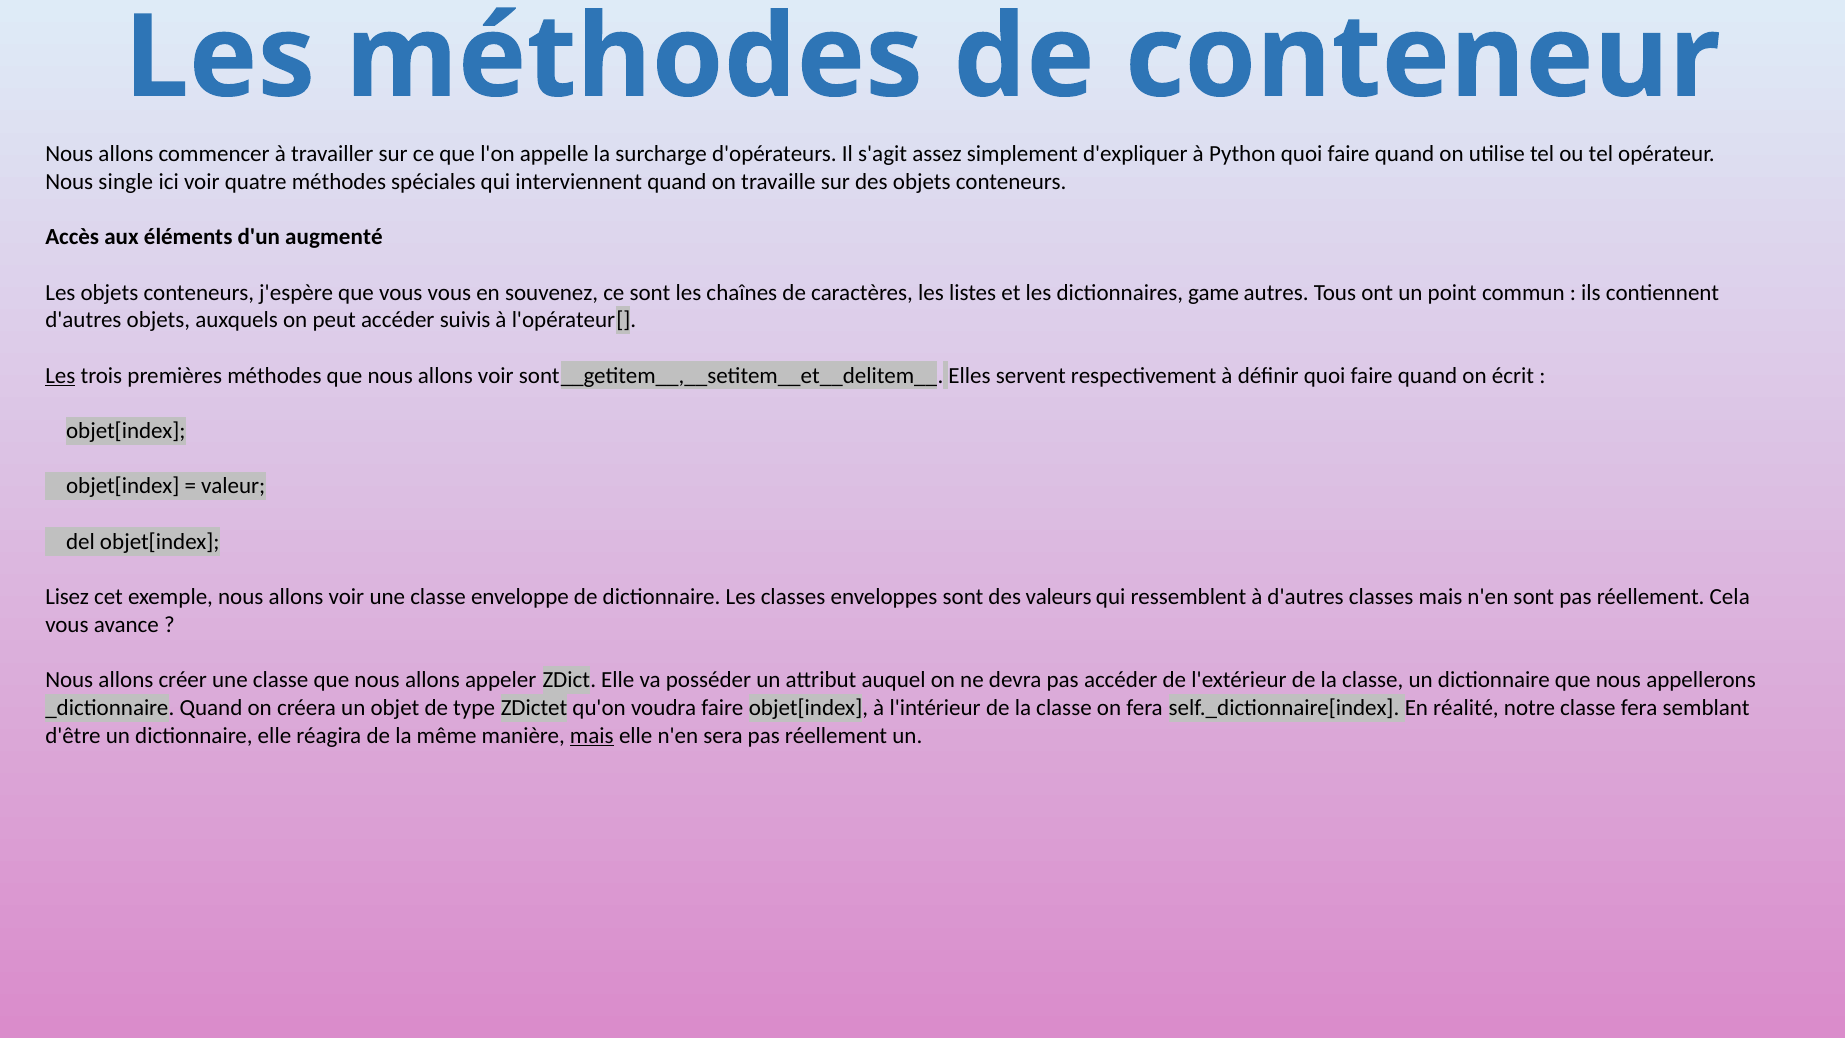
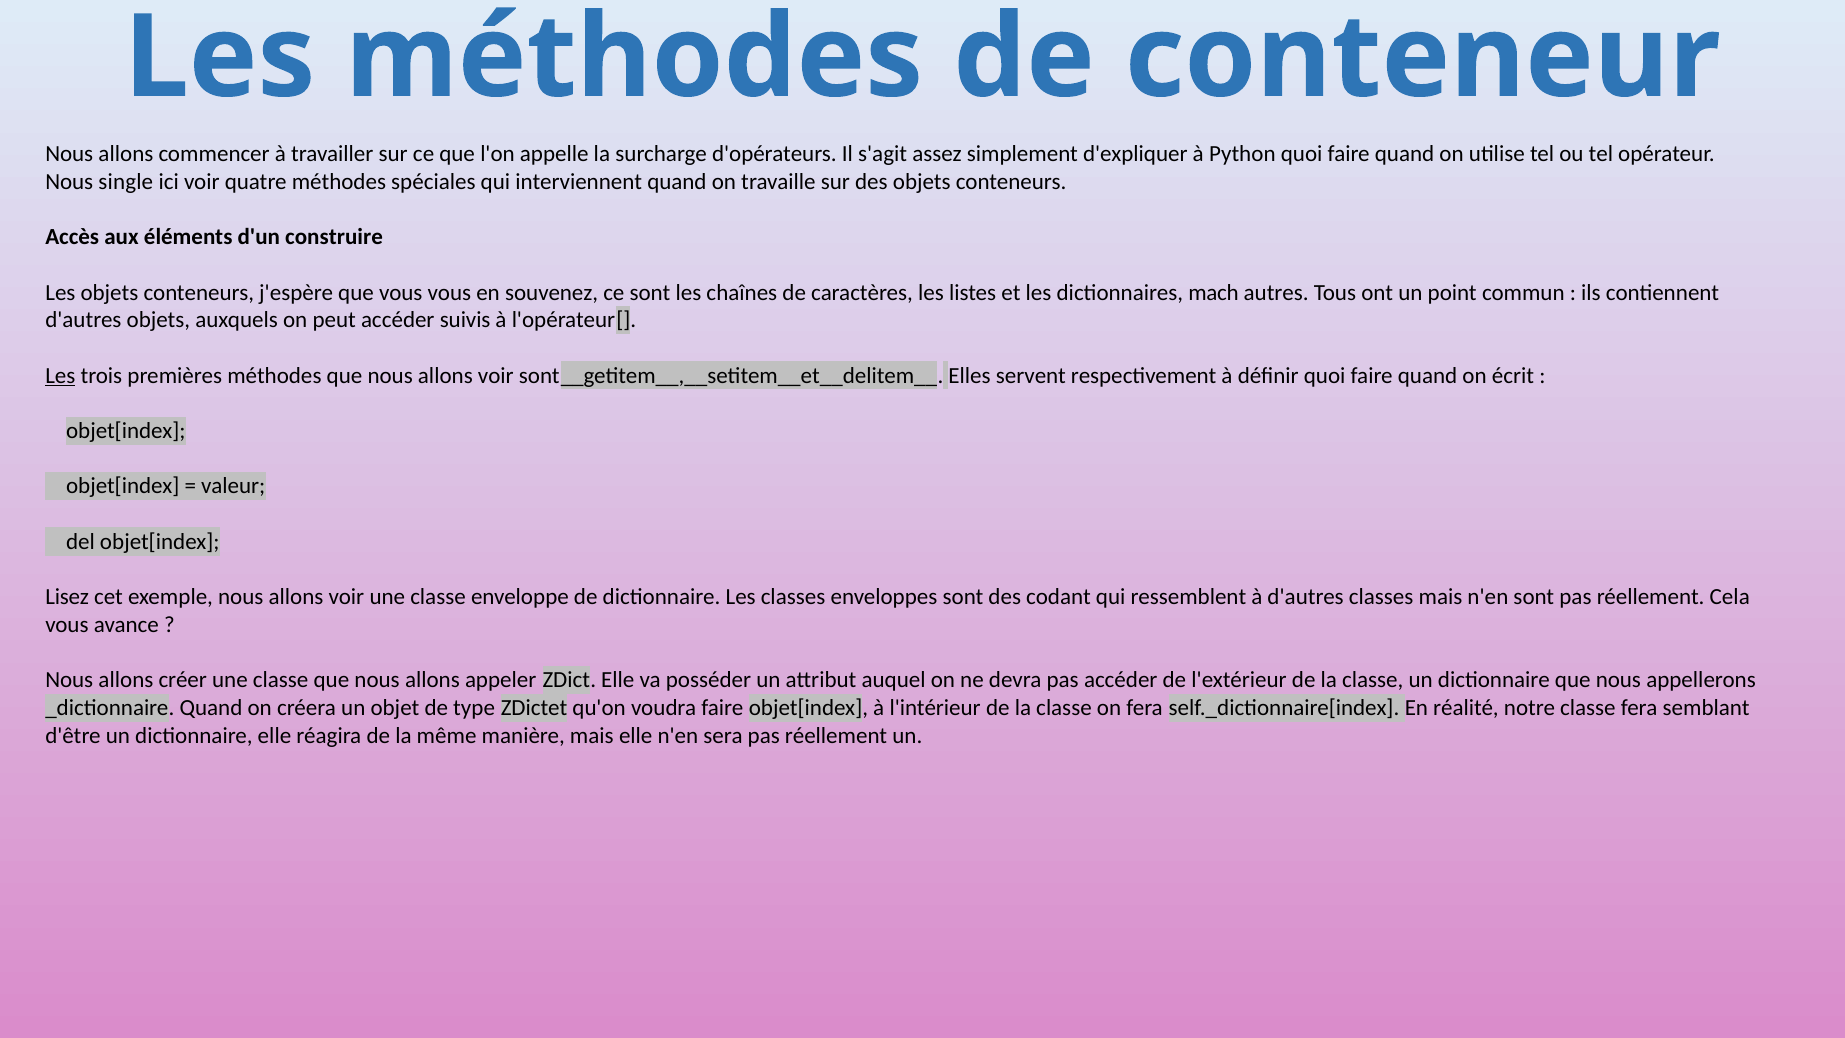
augmenté: augmenté -> construire (334, 237)
game: game -> mach (1214, 293)
valeurs: valeurs -> codant (1059, 597)
mais underline: present -> none (592, 735)
